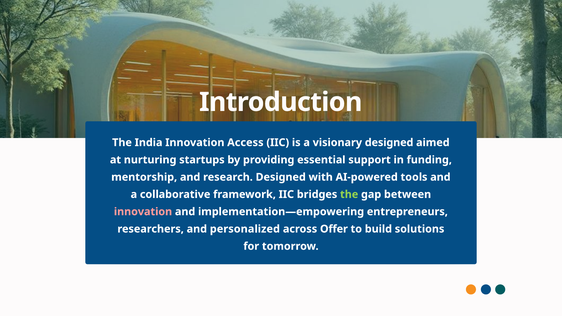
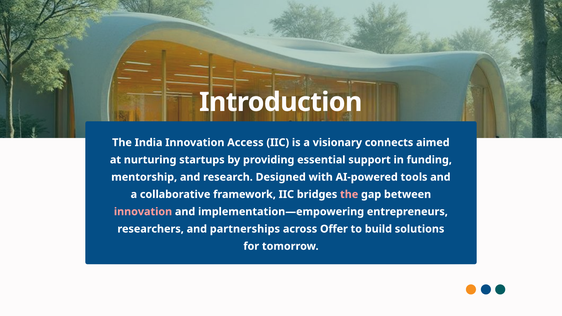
visionary designed: designed -> connects (389, 143)
the colour: light green -> pink (349, 194)
personalized: personalized -> partnerships (245, 229)
